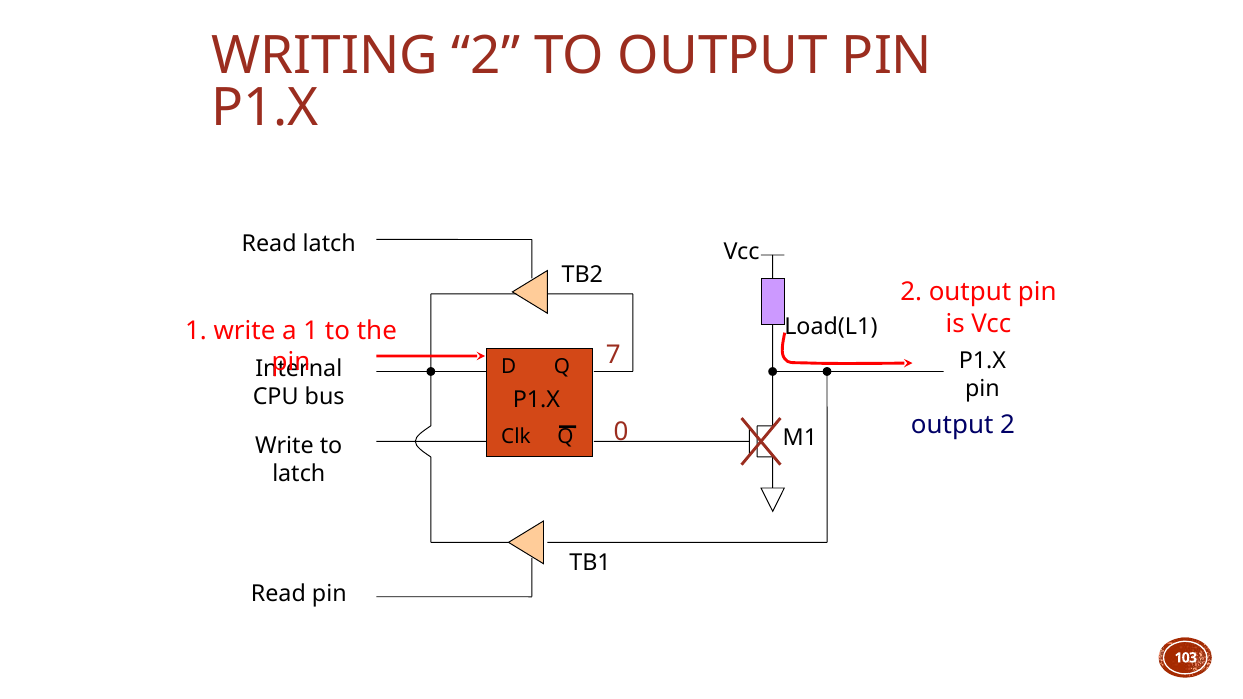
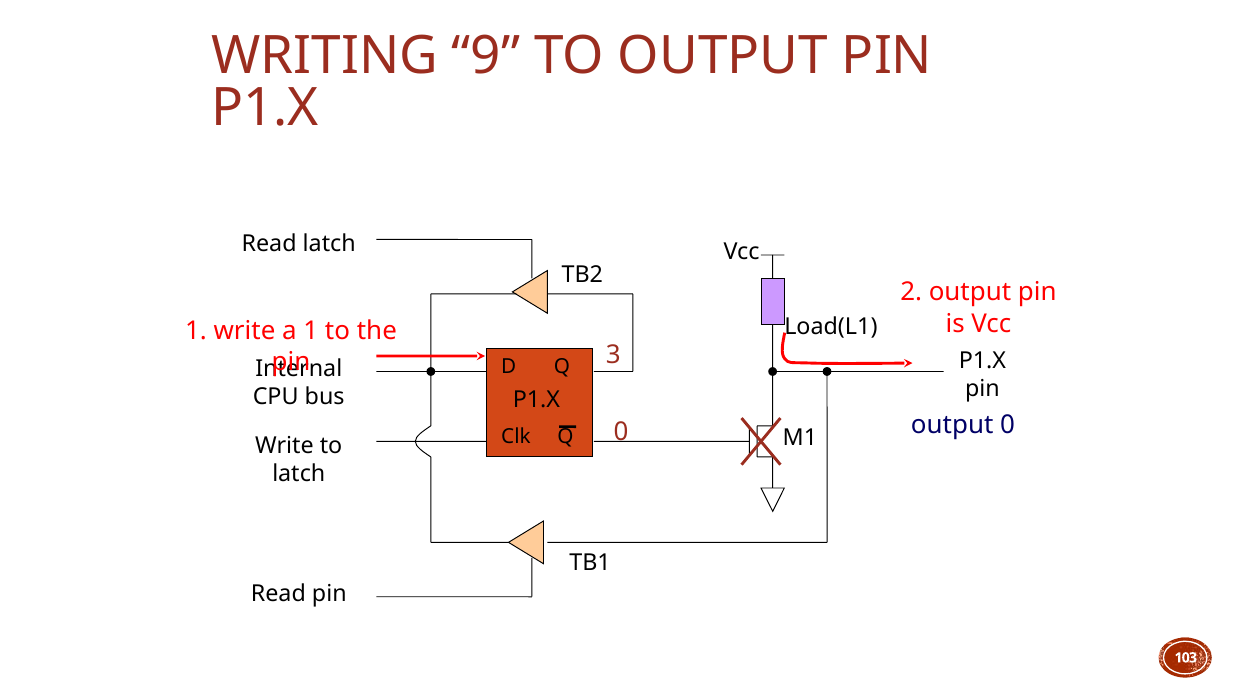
WRITING 2: 2 -> 9 (486, 56)
7: 7 -> 3 (613, 355)
output 2: 2 -> 0 (1008, 425)
